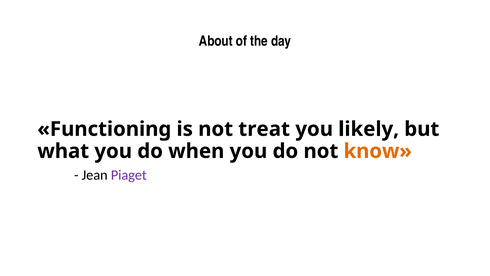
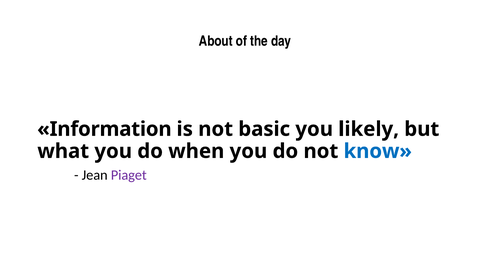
Functioning: Functioning -> Information (104, 129)
treat: treat -> basic (264, 129)
know colour: orange -> blue (378, 151)
